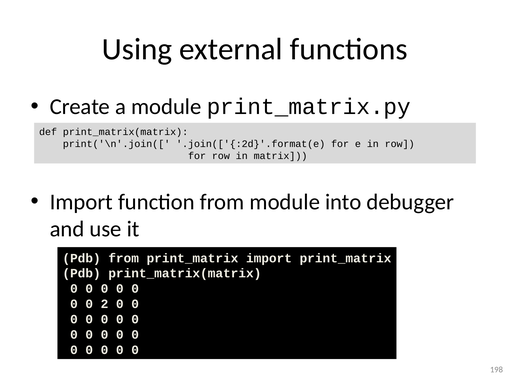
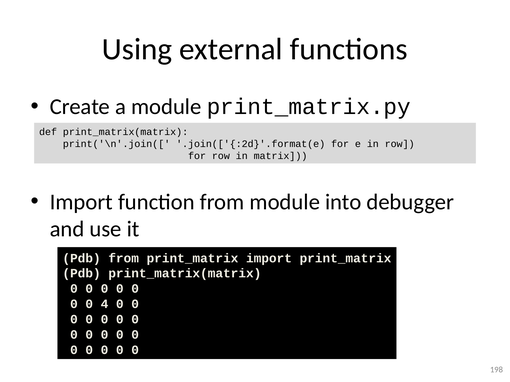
2: 2 -> 4 (105, 304)
